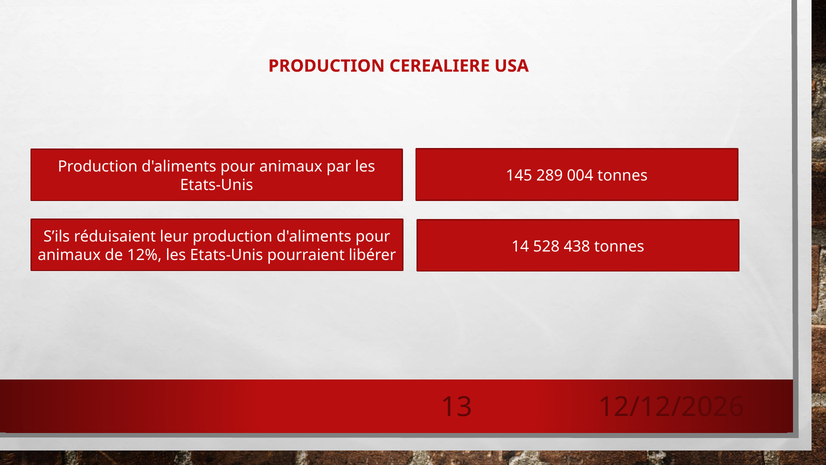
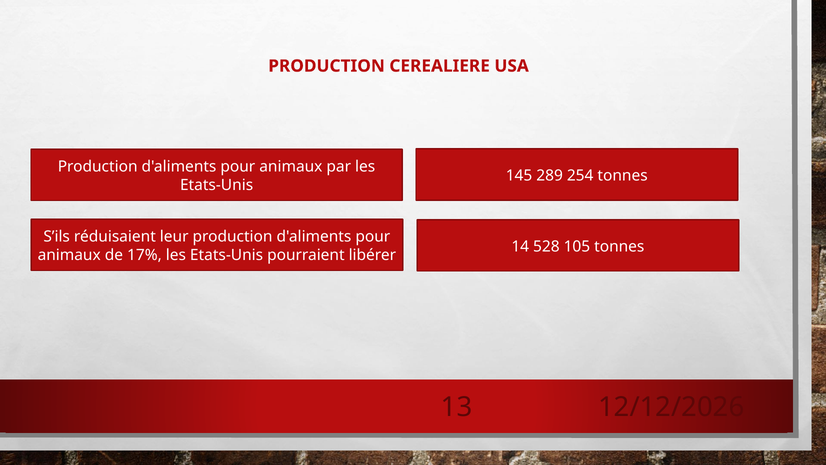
004: 004 -> 254 (580, 175)
438: 438 -> 105 (577, 246)
12%: 12% -> 17% (144, 255)
